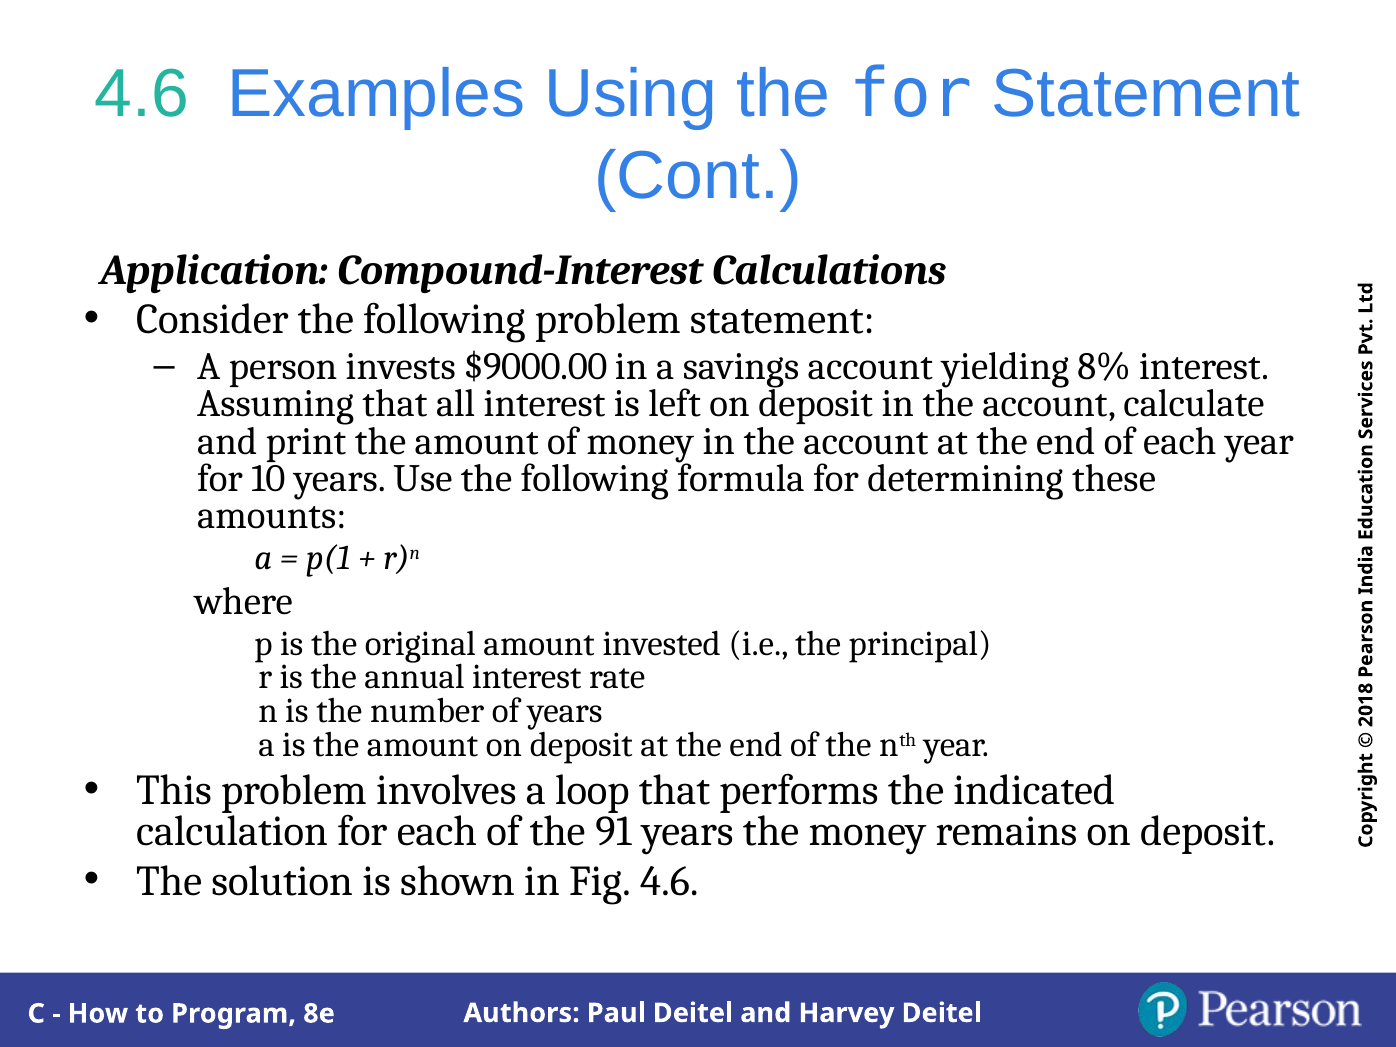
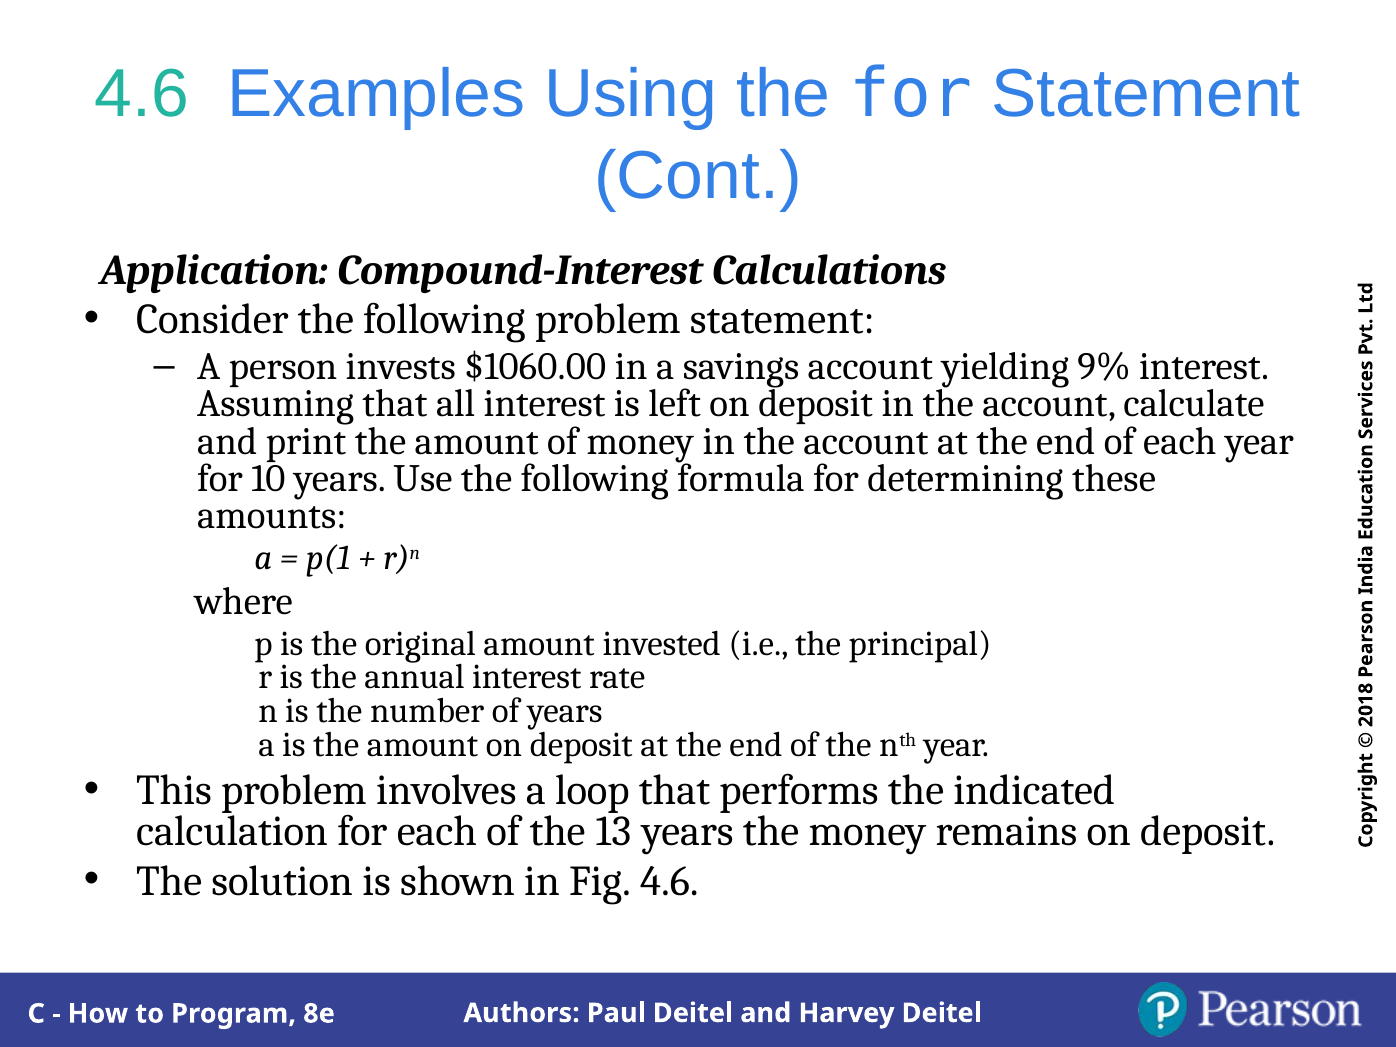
$9000.00: $9000.00 -> $1060.00 (535, 367)
8%: 8% -> 9% (1104, 367)
91: 91 -> 13 (613, 831)
